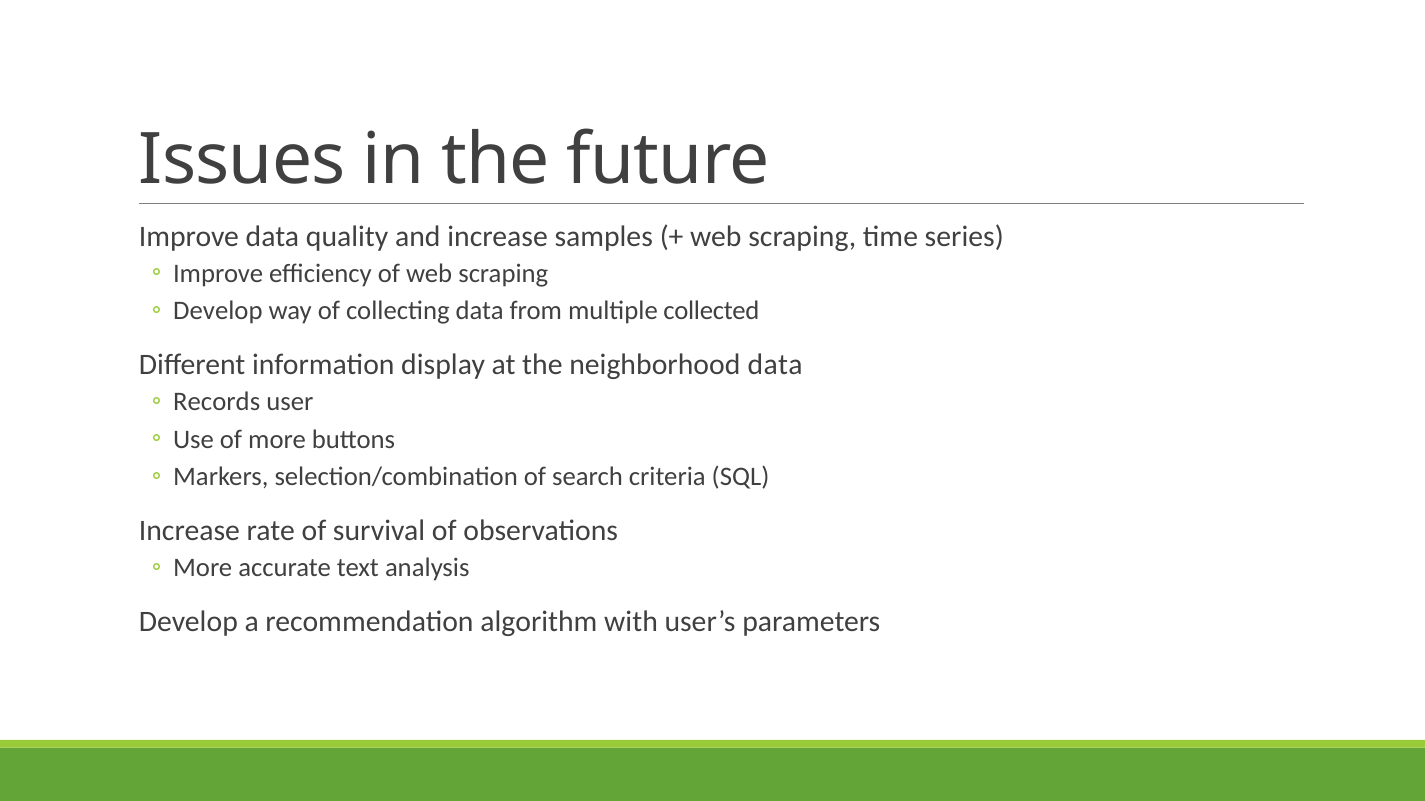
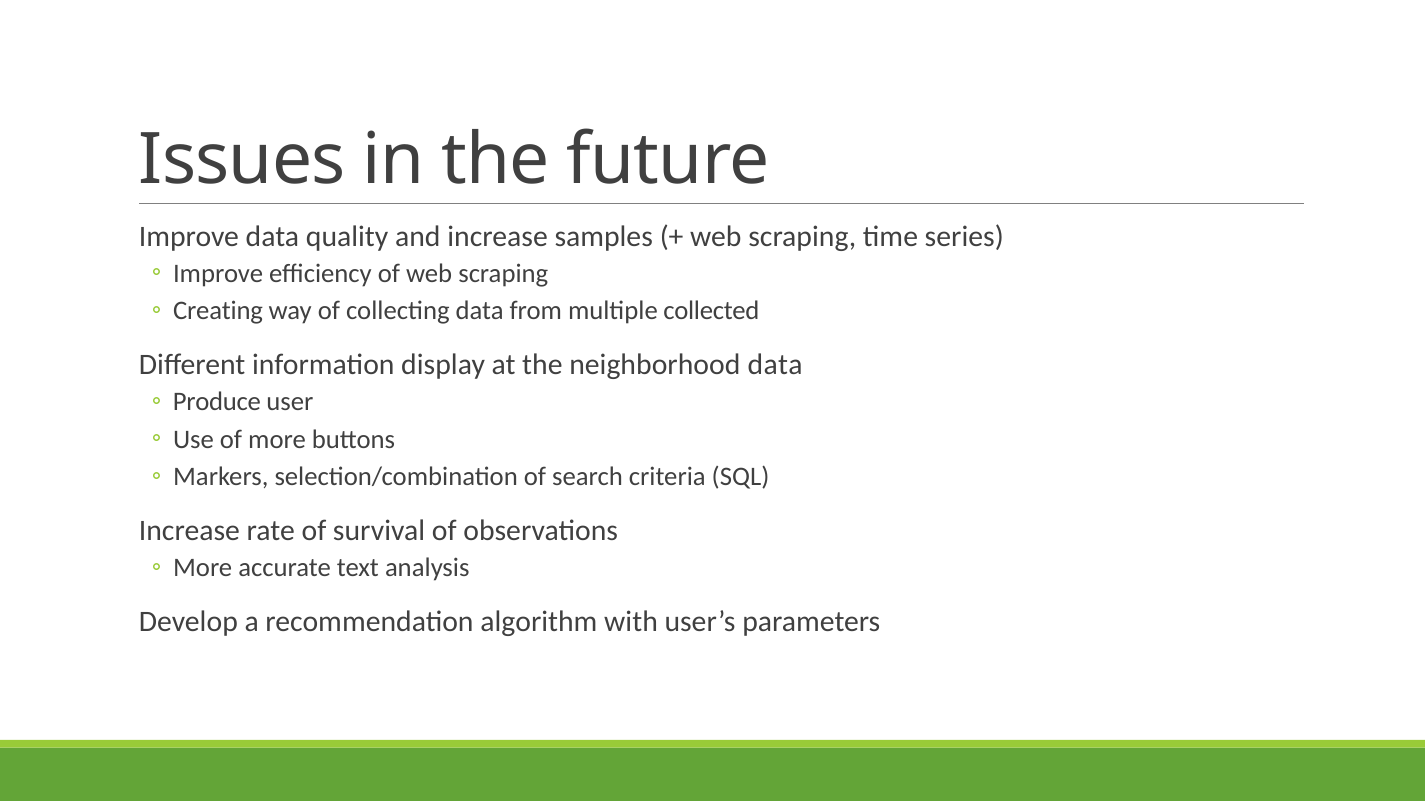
Develop: Develop -> Creating (218, 311)
Records: Records -> Produce (217, 402)
